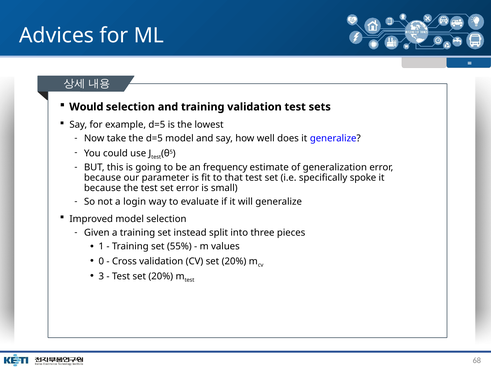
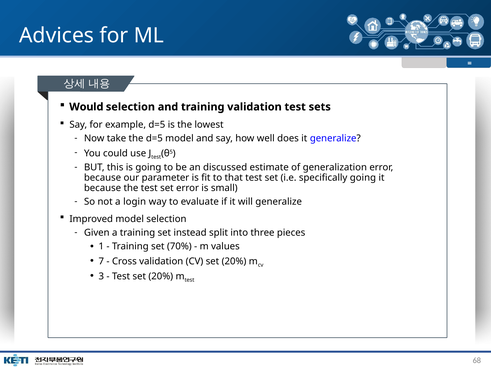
frequency: frequency -> discussed (225, 167)
specifically spoke: spoke -> going (363, 178)
55%: 55% -> 70% (179, 247)
0: 0 -> 7 (101, 261)
